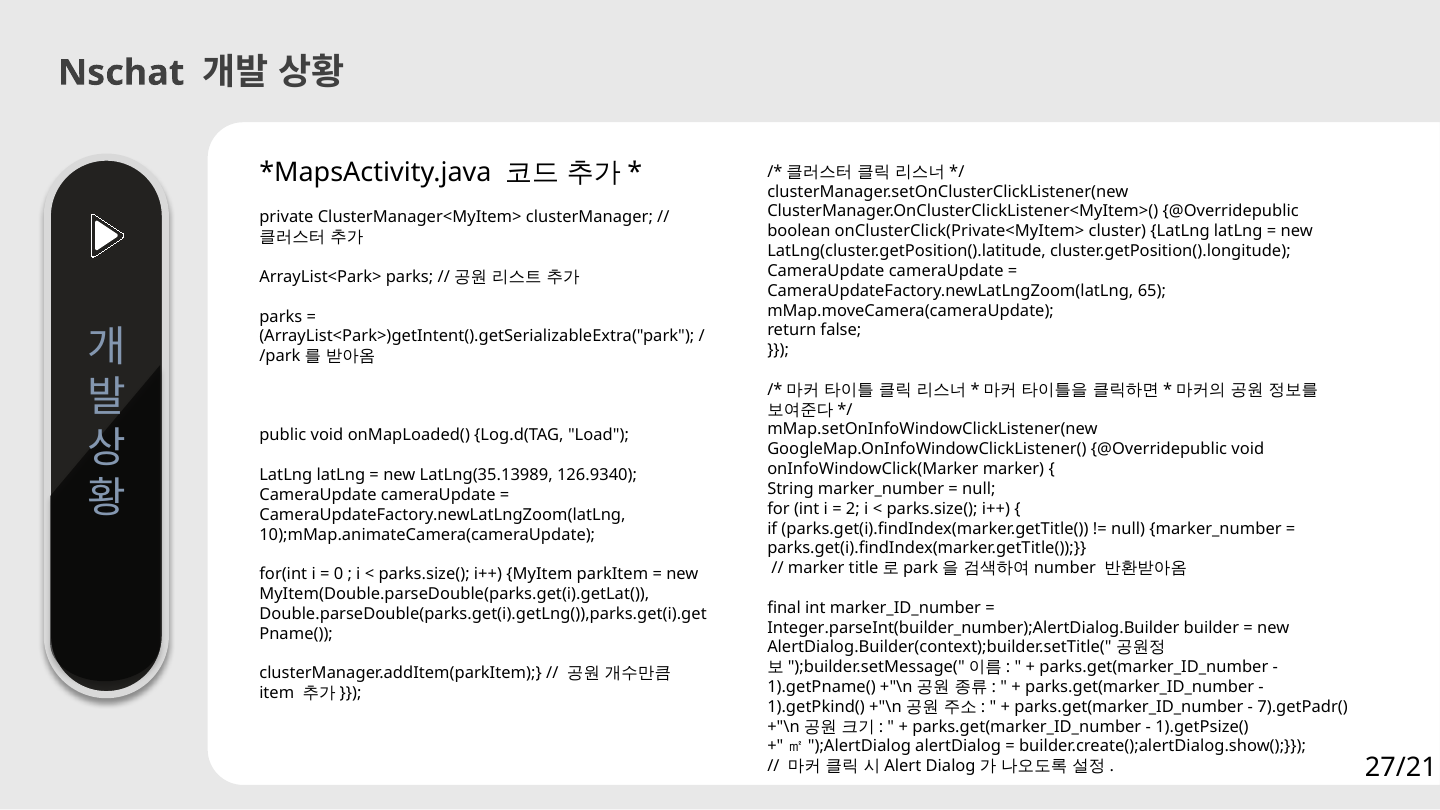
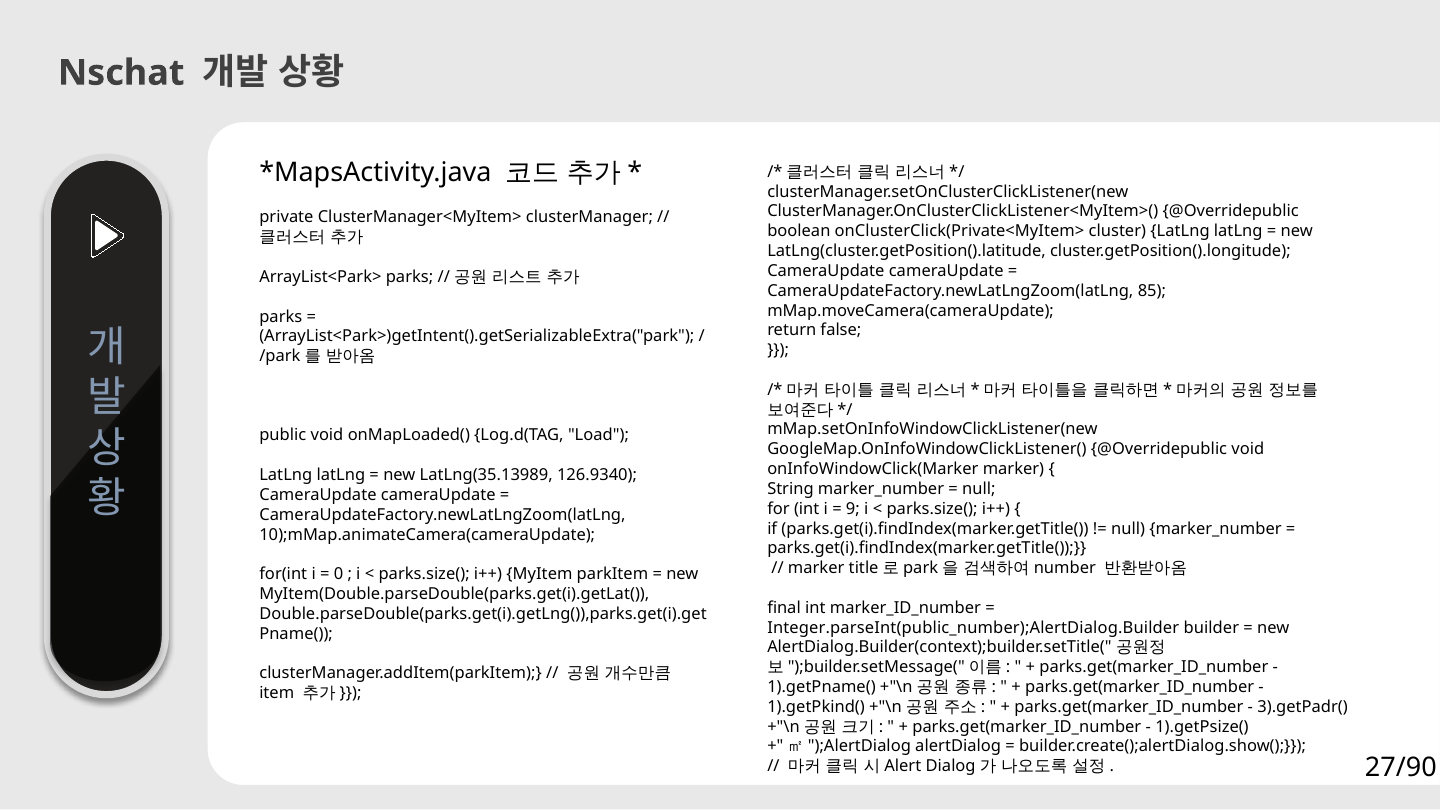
65: 65 -> 85 (1152, 291)
2: 2 -> 9 (853, 509)
Integer.parseInt(builder_number);AlertDialog.Builder: Integer.parseInt(builder_number);AlertDialog.Builder -> Integer.parseInt(public_number);AlertDialog.Builder (973, 628)
7).getPadr(: 7).getPadr( -> 3).getPadr( (1303, 707)
27/21: 27/21 -> 27/90 (1401, 767)
